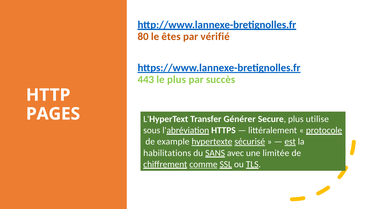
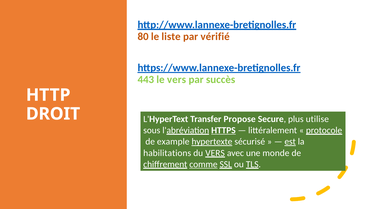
êtes: êtes -> liste (171, 36)
le plus: plus -> vers (177, 79)
PAGES: PAGES -> DROIT (53, 114)
Générer: Générer -> Propose (240, 119)
HTTPS underline: none -> present (223, 130)
sécurisé underline: present -> none (250, 141)
du SANS: SANS -> VERS (215, 153)
limitée: limitée -> monde (276, 153)
